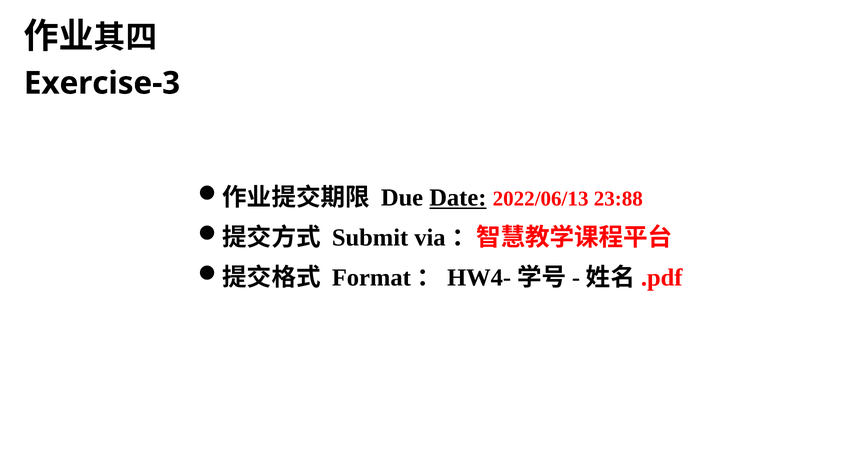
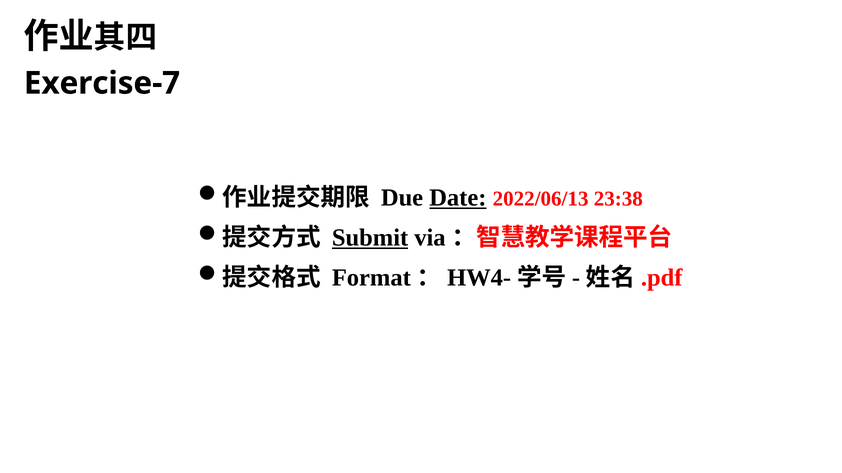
Exercise-3: Exercise-3 -> Exercise-7 (102, 83)
23:88: 23:88 -> 23:38 (618, 199)
Submit underline: none -> present (370, 238)
